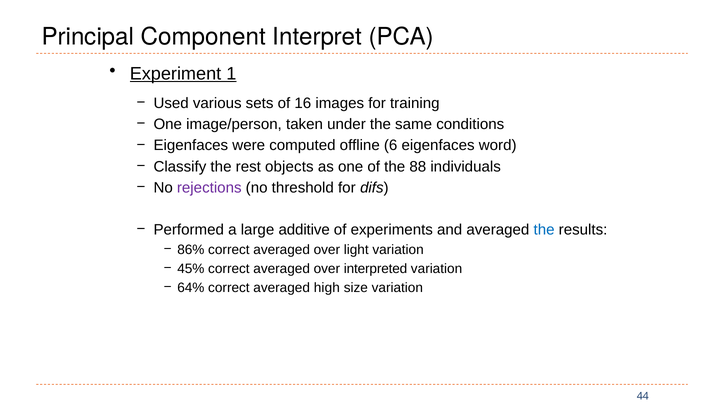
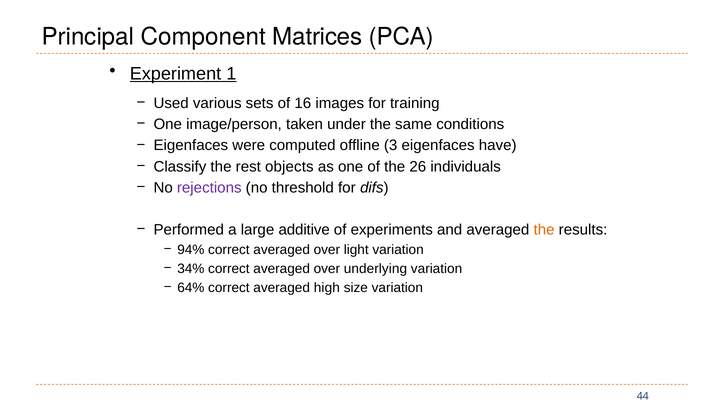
Interpret: Interpret -> Matrices (317, 37)
6: 6 -> 3 (391, 146)
word: word -> have (498, 146)
88: 88 -> 26 (418, 167)
the colour: blue -> orange (544, 230)
86%: 86% -> 94% (191, 250)
45%: 45% -> 34% (191, 269)
interpreted: interpreted -> underlying (375, 269)
